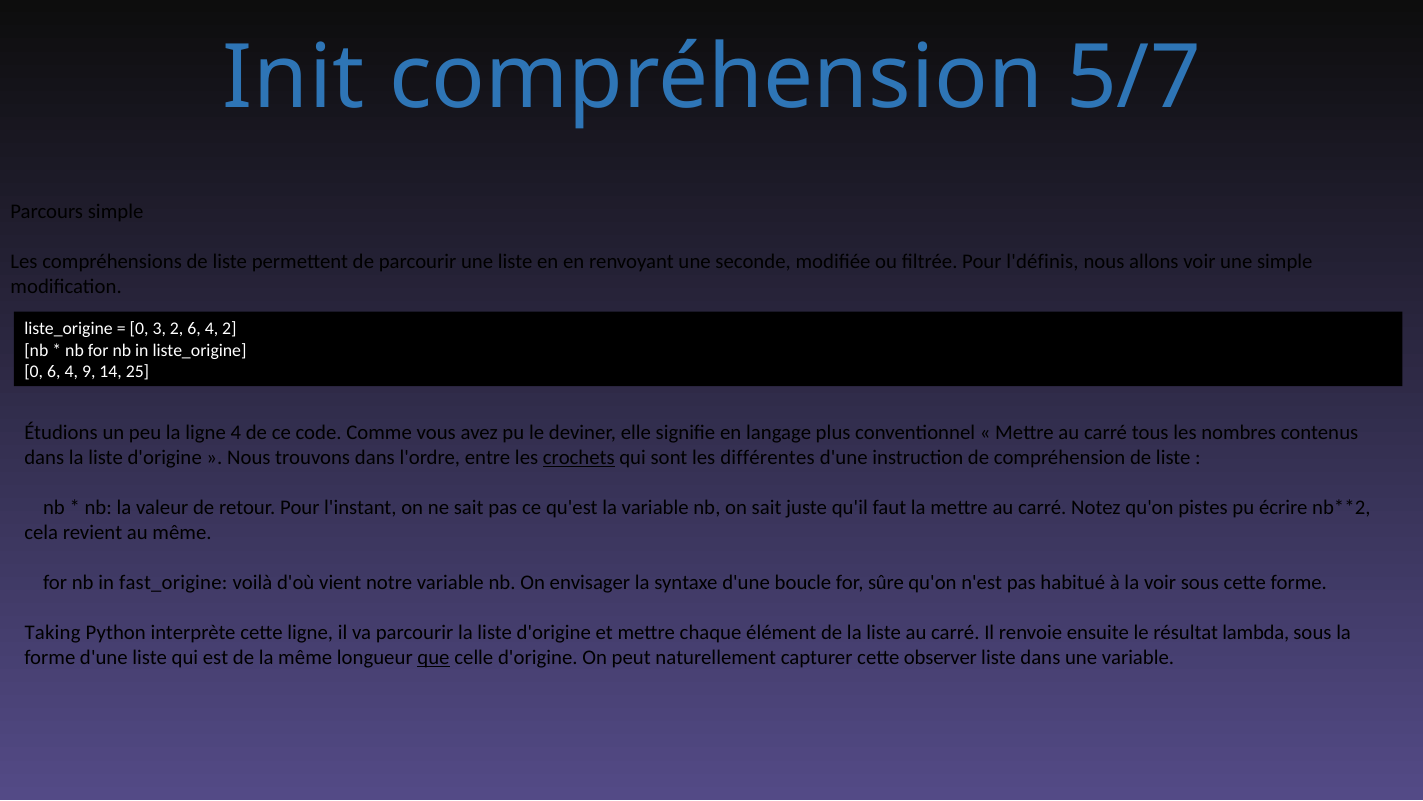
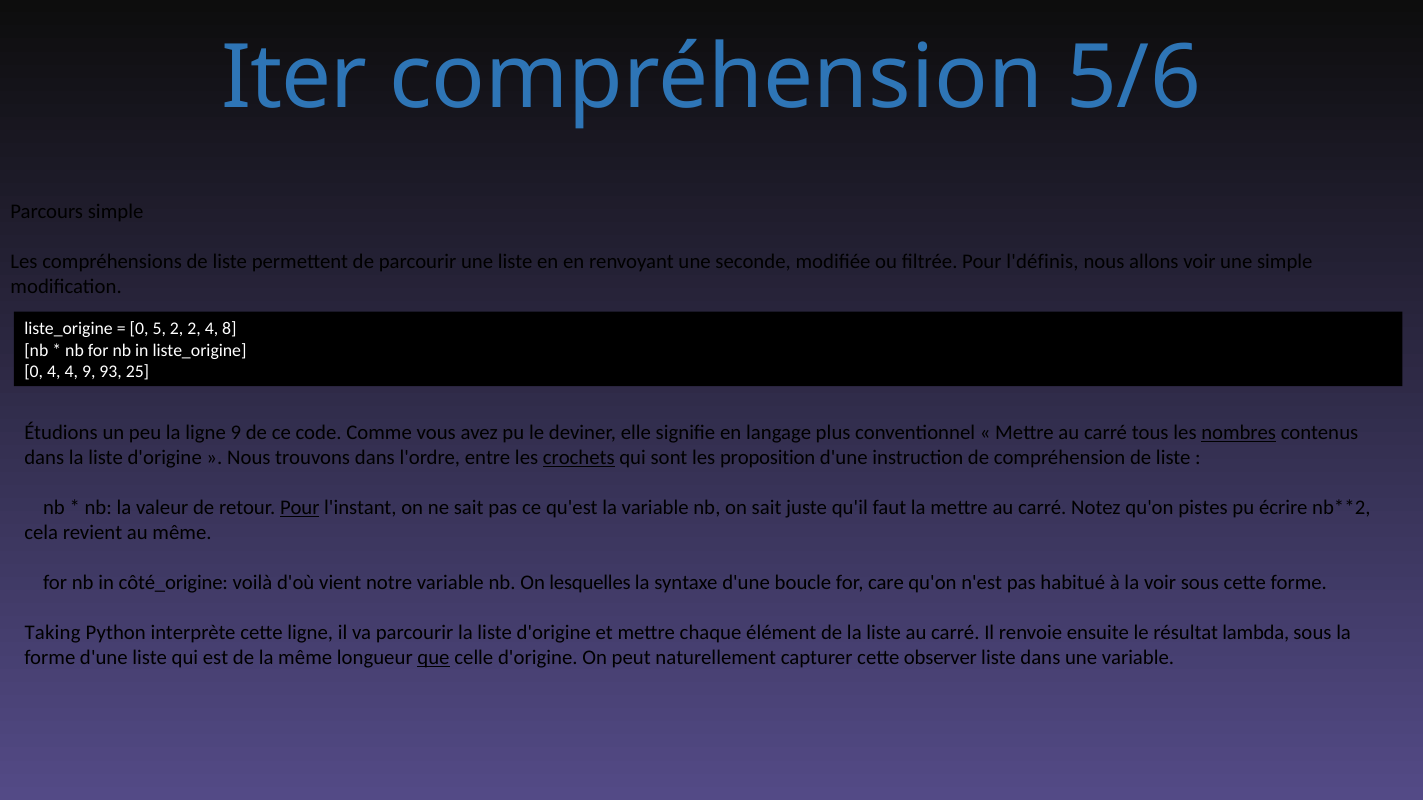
Init: Init -> Iter (294, 78)
5/7: 5/7 -> 5/6 (1134, 78)
3: 3 -> 5 (159, 329)
2 6: 6 -> 2 (194, 329)
4 2: 2 -> 8 (229, 329)
0 6: 6 -> 4 (54, 371)
14: 14 -> 93 (111, 371)
ligne 4: 4 -> 9 (236, 433)
nombres underline: none -> present (1239, 433)
différentes: différentes -> proposition (768, 458)
Pour underline: none -> present (300, 507)
fast_origine: fast_origine -> côté_origine (173, 582)
envisager: envisager -> lesquelles (590, 582)
sûre: sûre -> care (886, 582)
